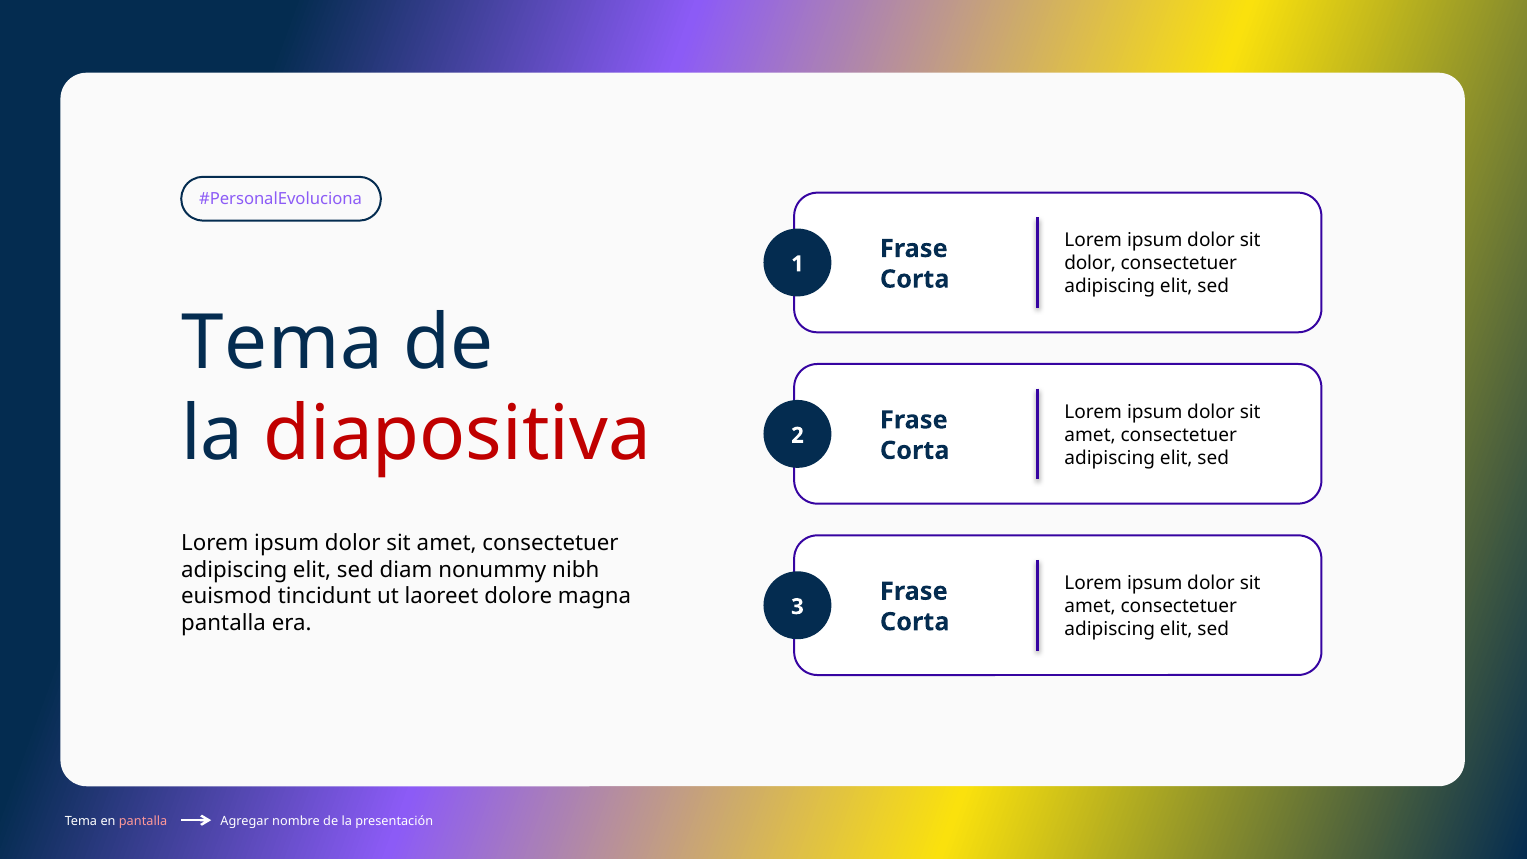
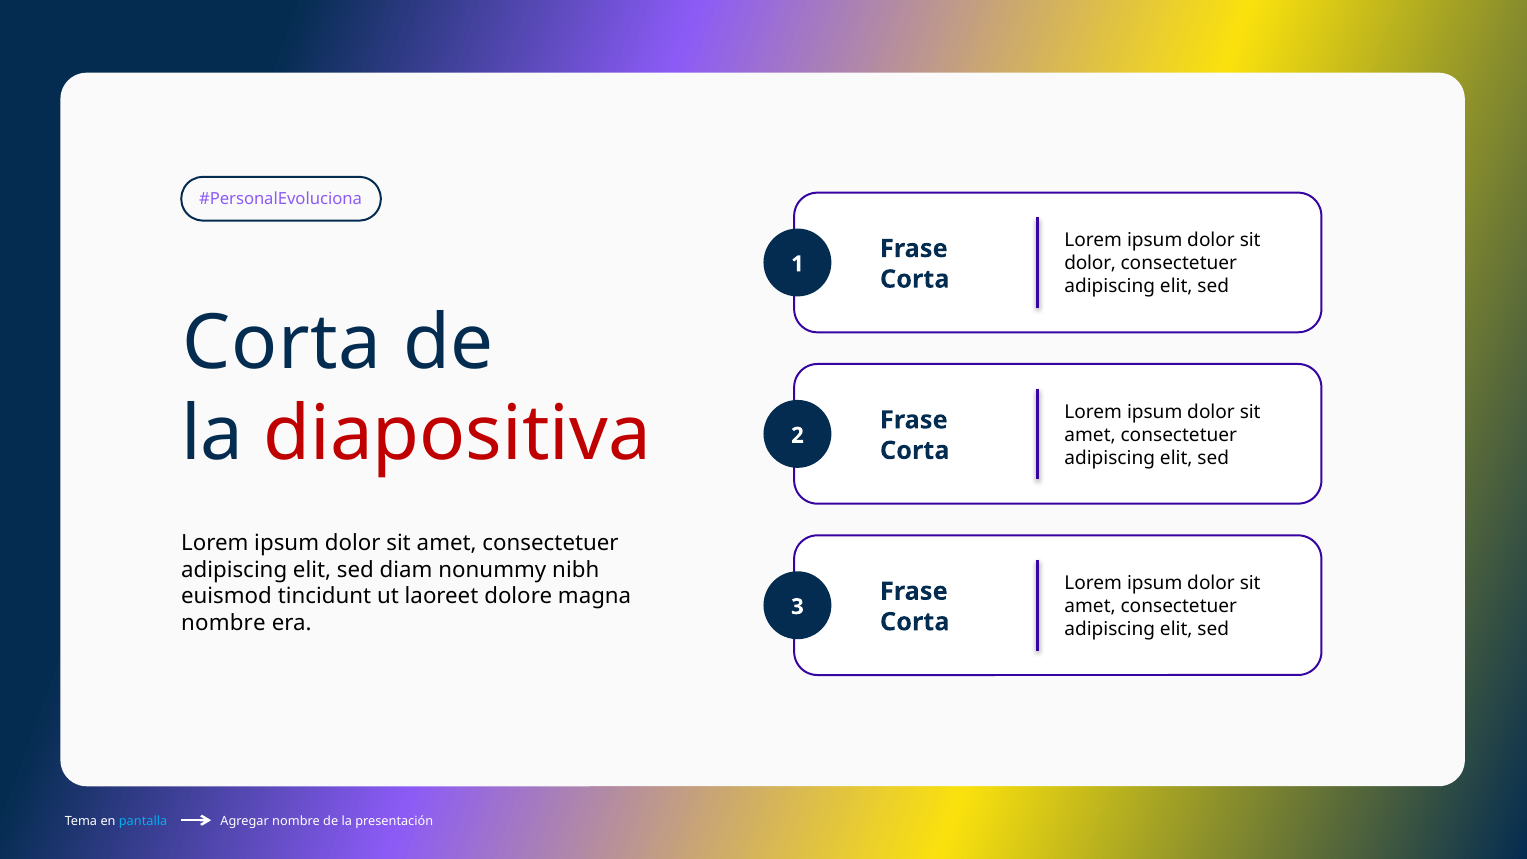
Tema: Tema -> Corta (282, 343)
pantalla: pantalla -> nombre (223, 623)
pantalla colour: pink -> light blue (143, 821)
